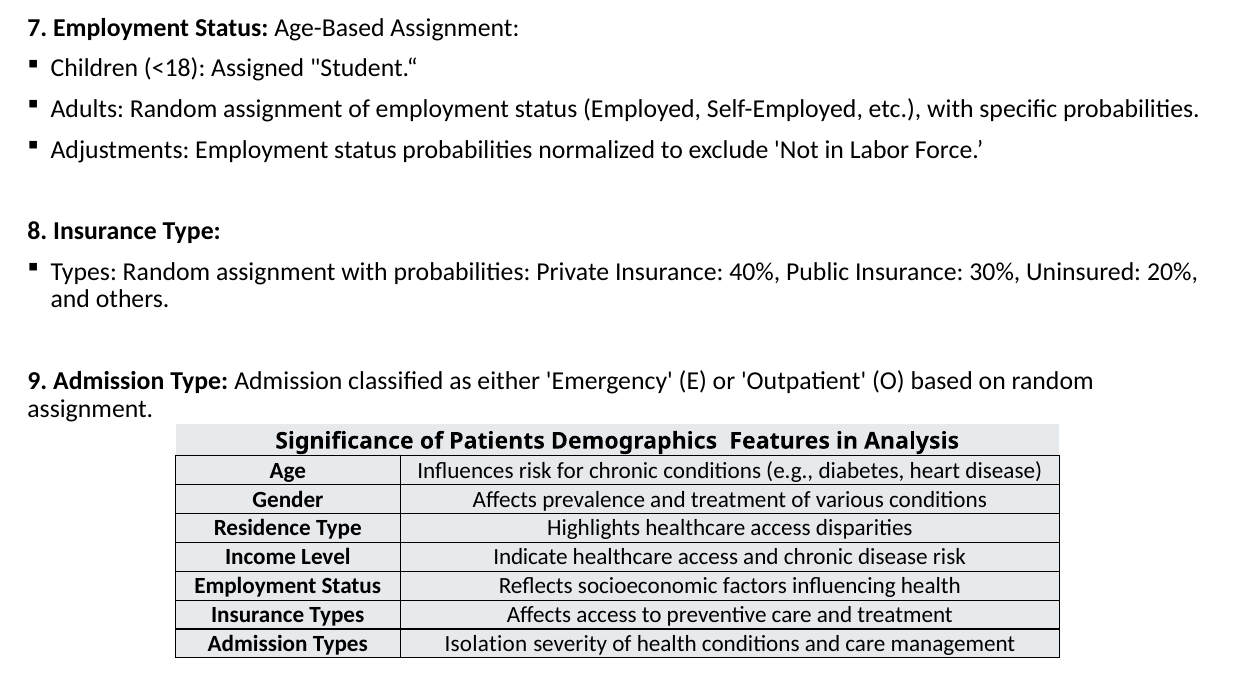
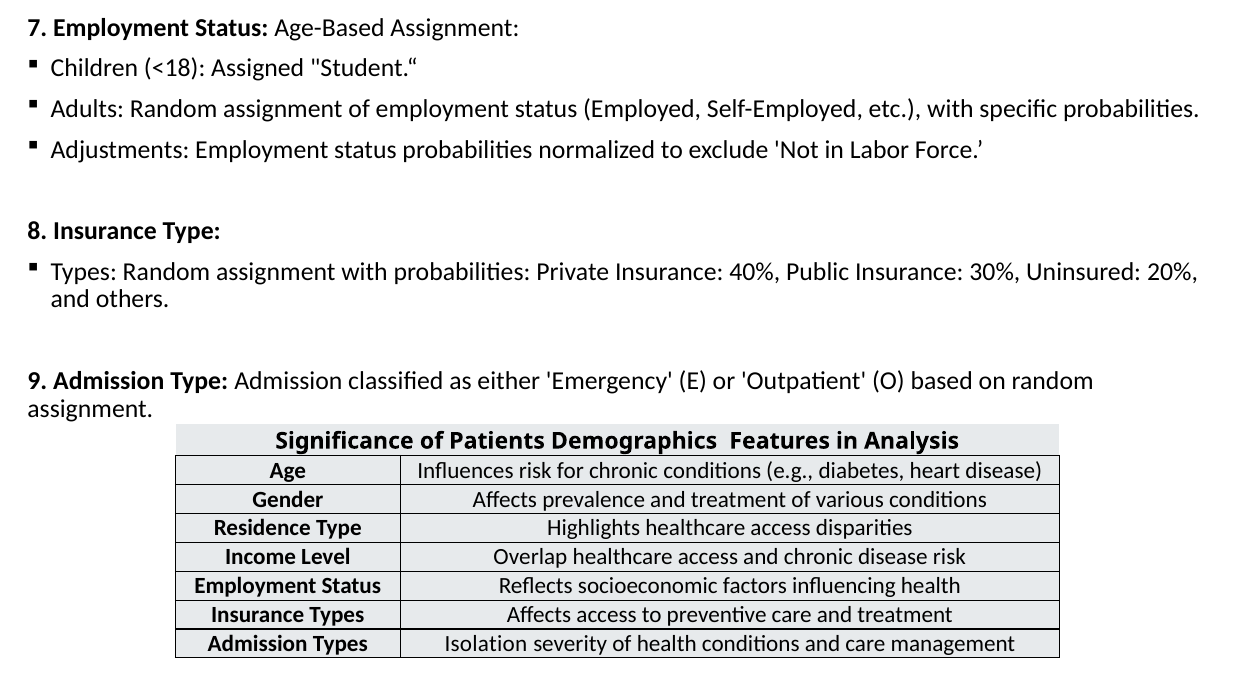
Indicate: Indicate -> Overlap (530, 557)
